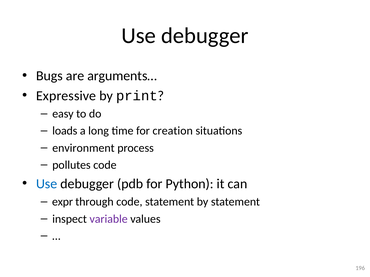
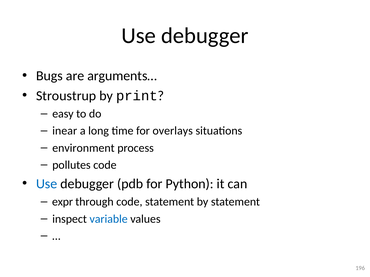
Expressive: Expressive -> Stroustrup (66, 96)
loads: loads -> inear (65, 131)
creation: creation -> overlays (173, 131)
variable colour: purple -> blue (109, 219)
